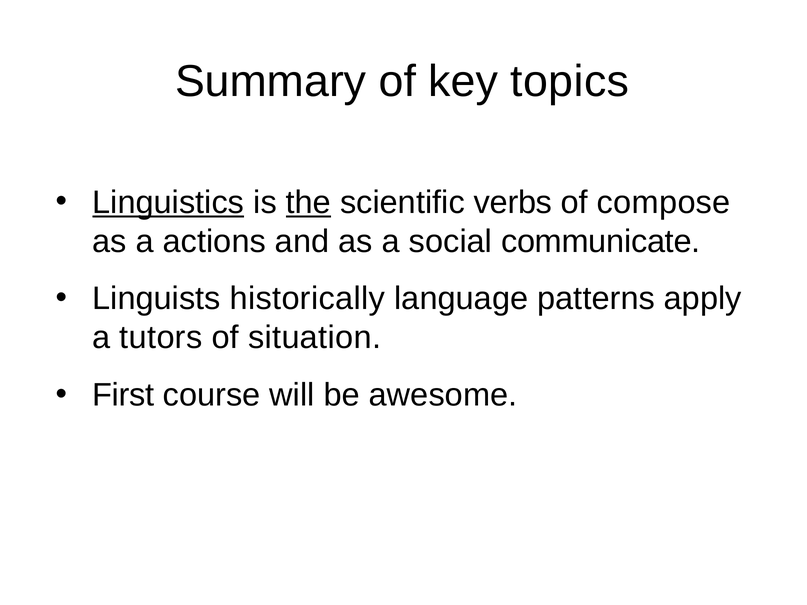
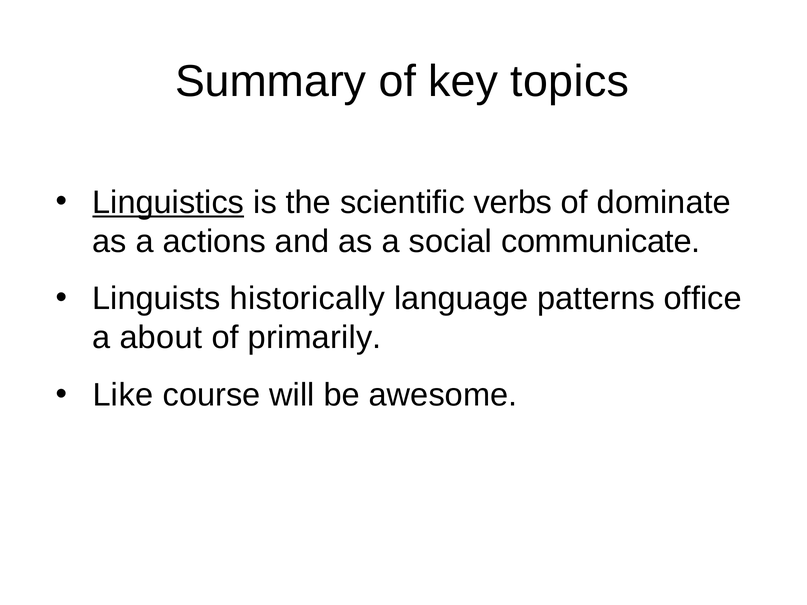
the underline: present -> none (308, 202)
compose: compose -> dominate (664, 202)
apply: apply -> office (703, 299)
tutors: tutors -> about (161, 338)
situation: situation -> primarily (315, 338)
First: First -> Like (123, 395)
